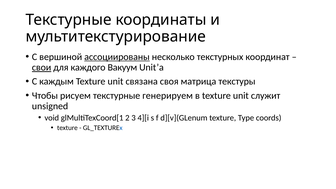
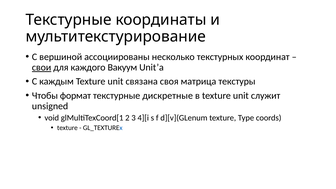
ассоциированы underline: present -> none (117, 57)
рисуем: рисуем -> формат (76, 96)
генерируем: генерируем -> дискретные (168, 96)
